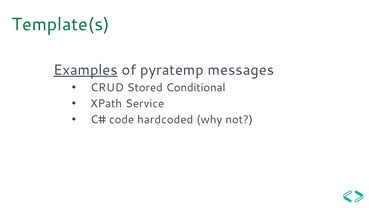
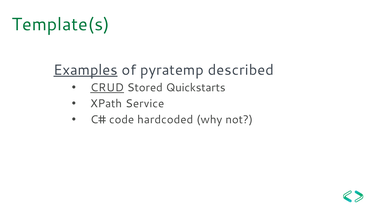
messages: messages -> described (241, 70)
CRUD underline: none -> present (107, 87)
Conditional: Conditional -> Quickstarts (196, 87)
